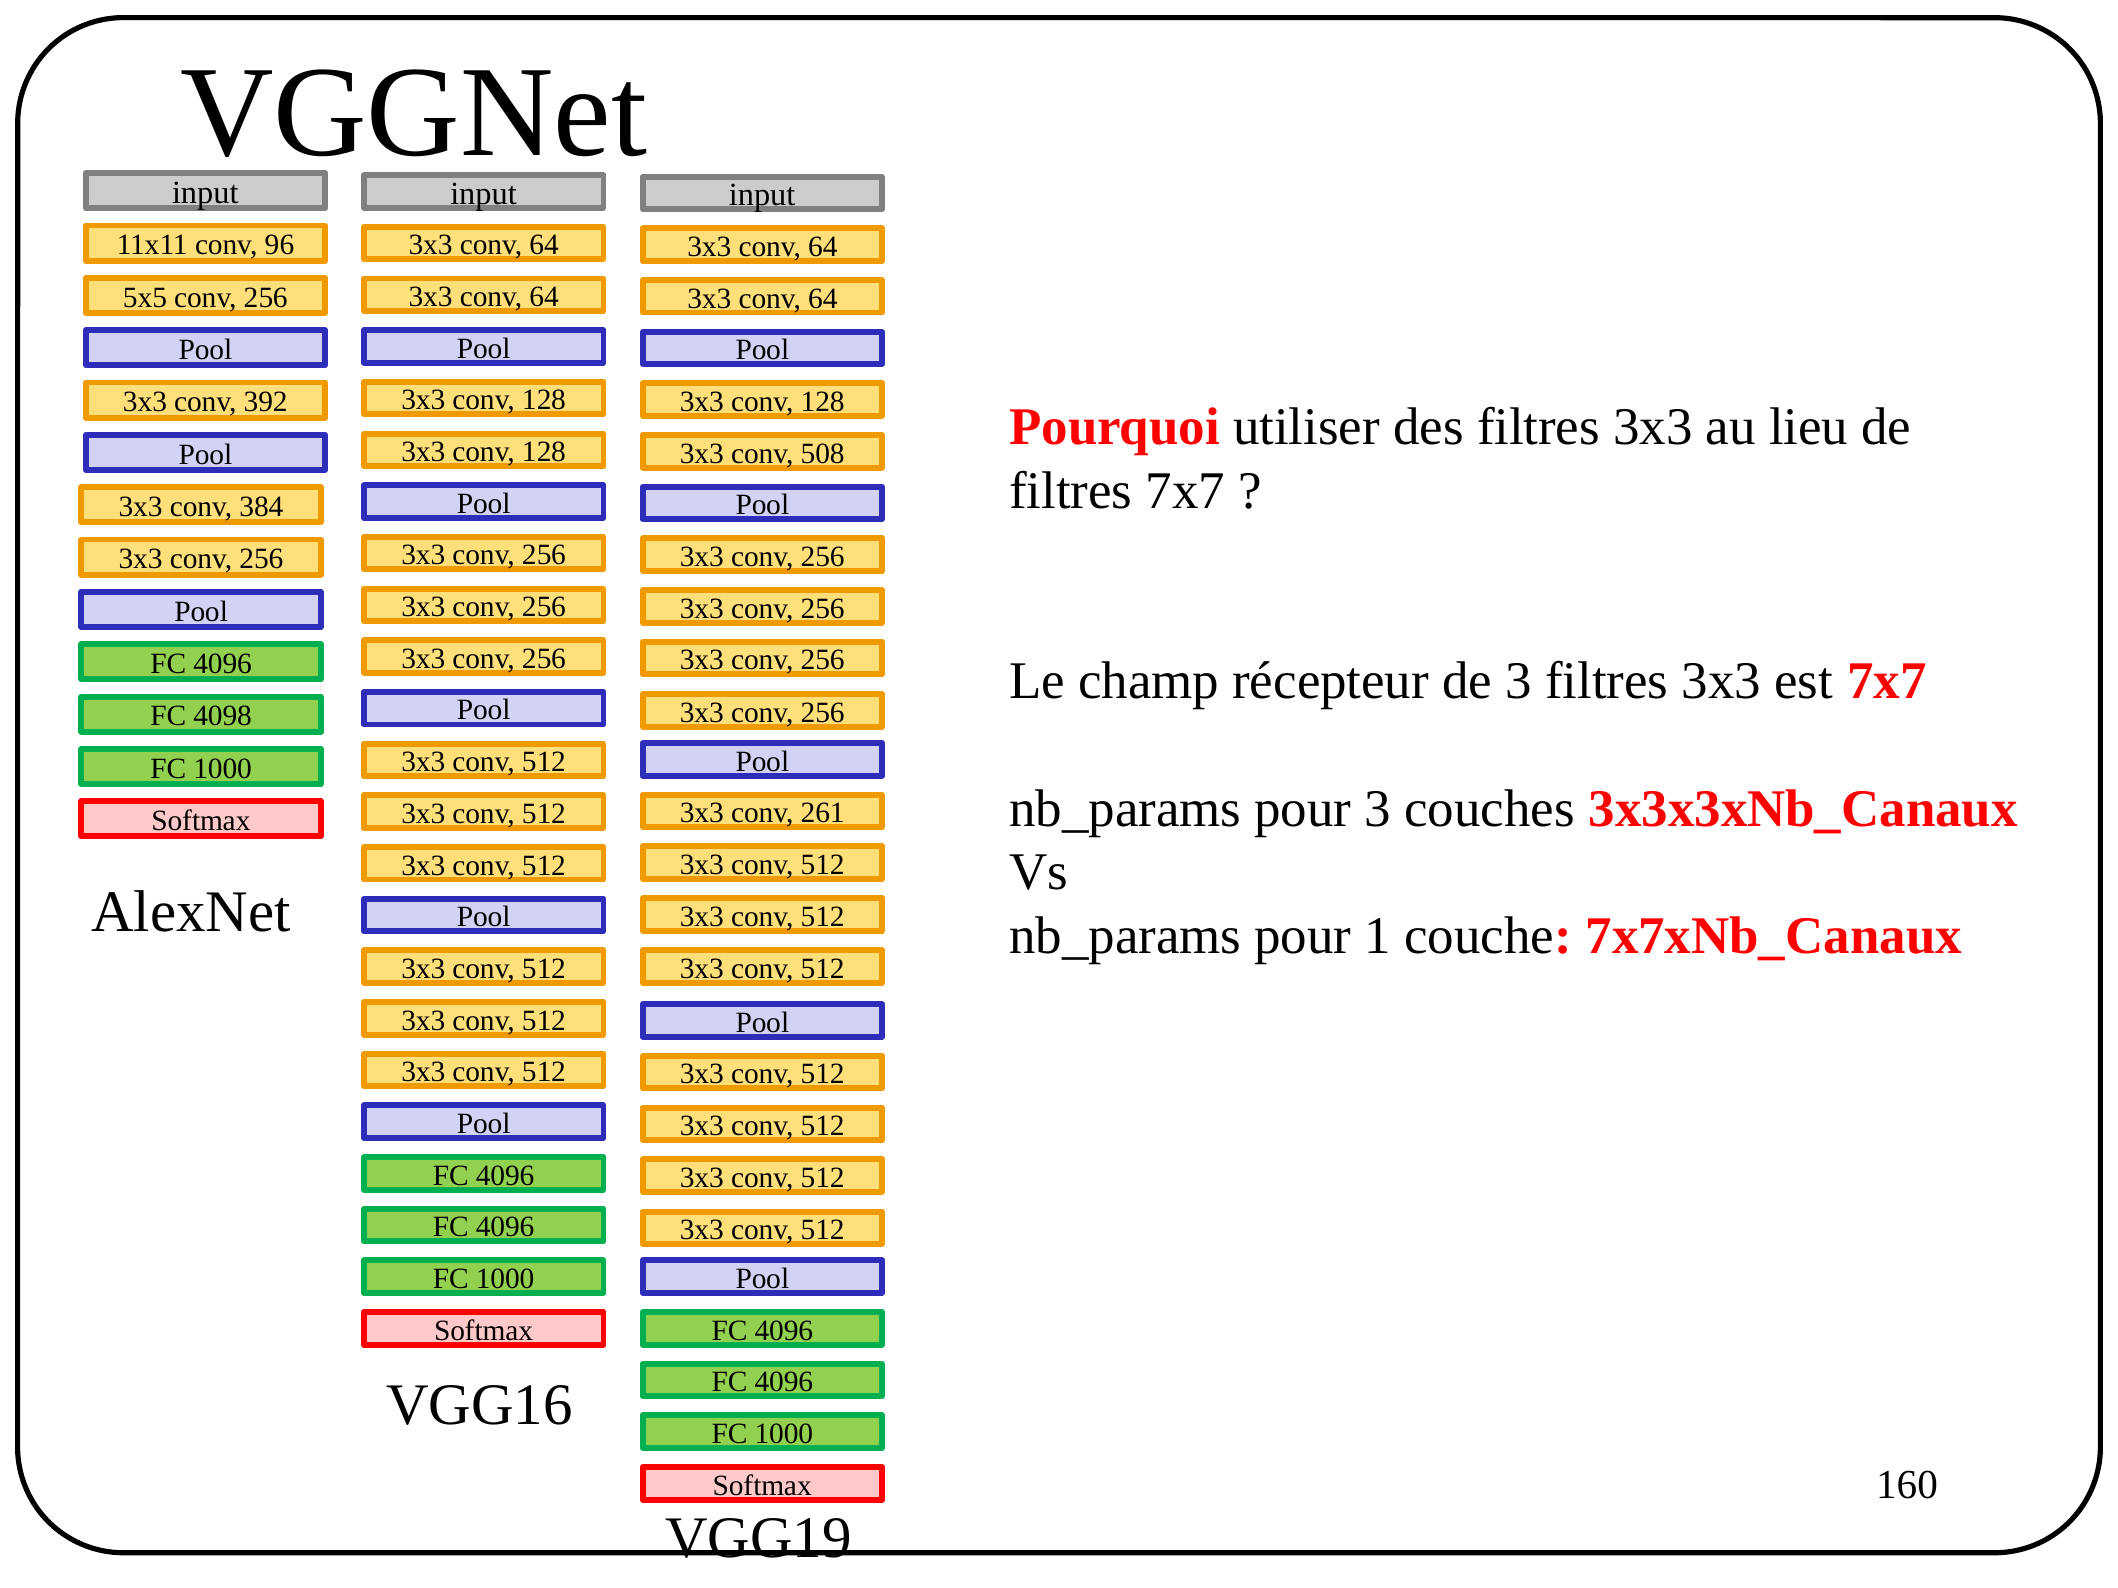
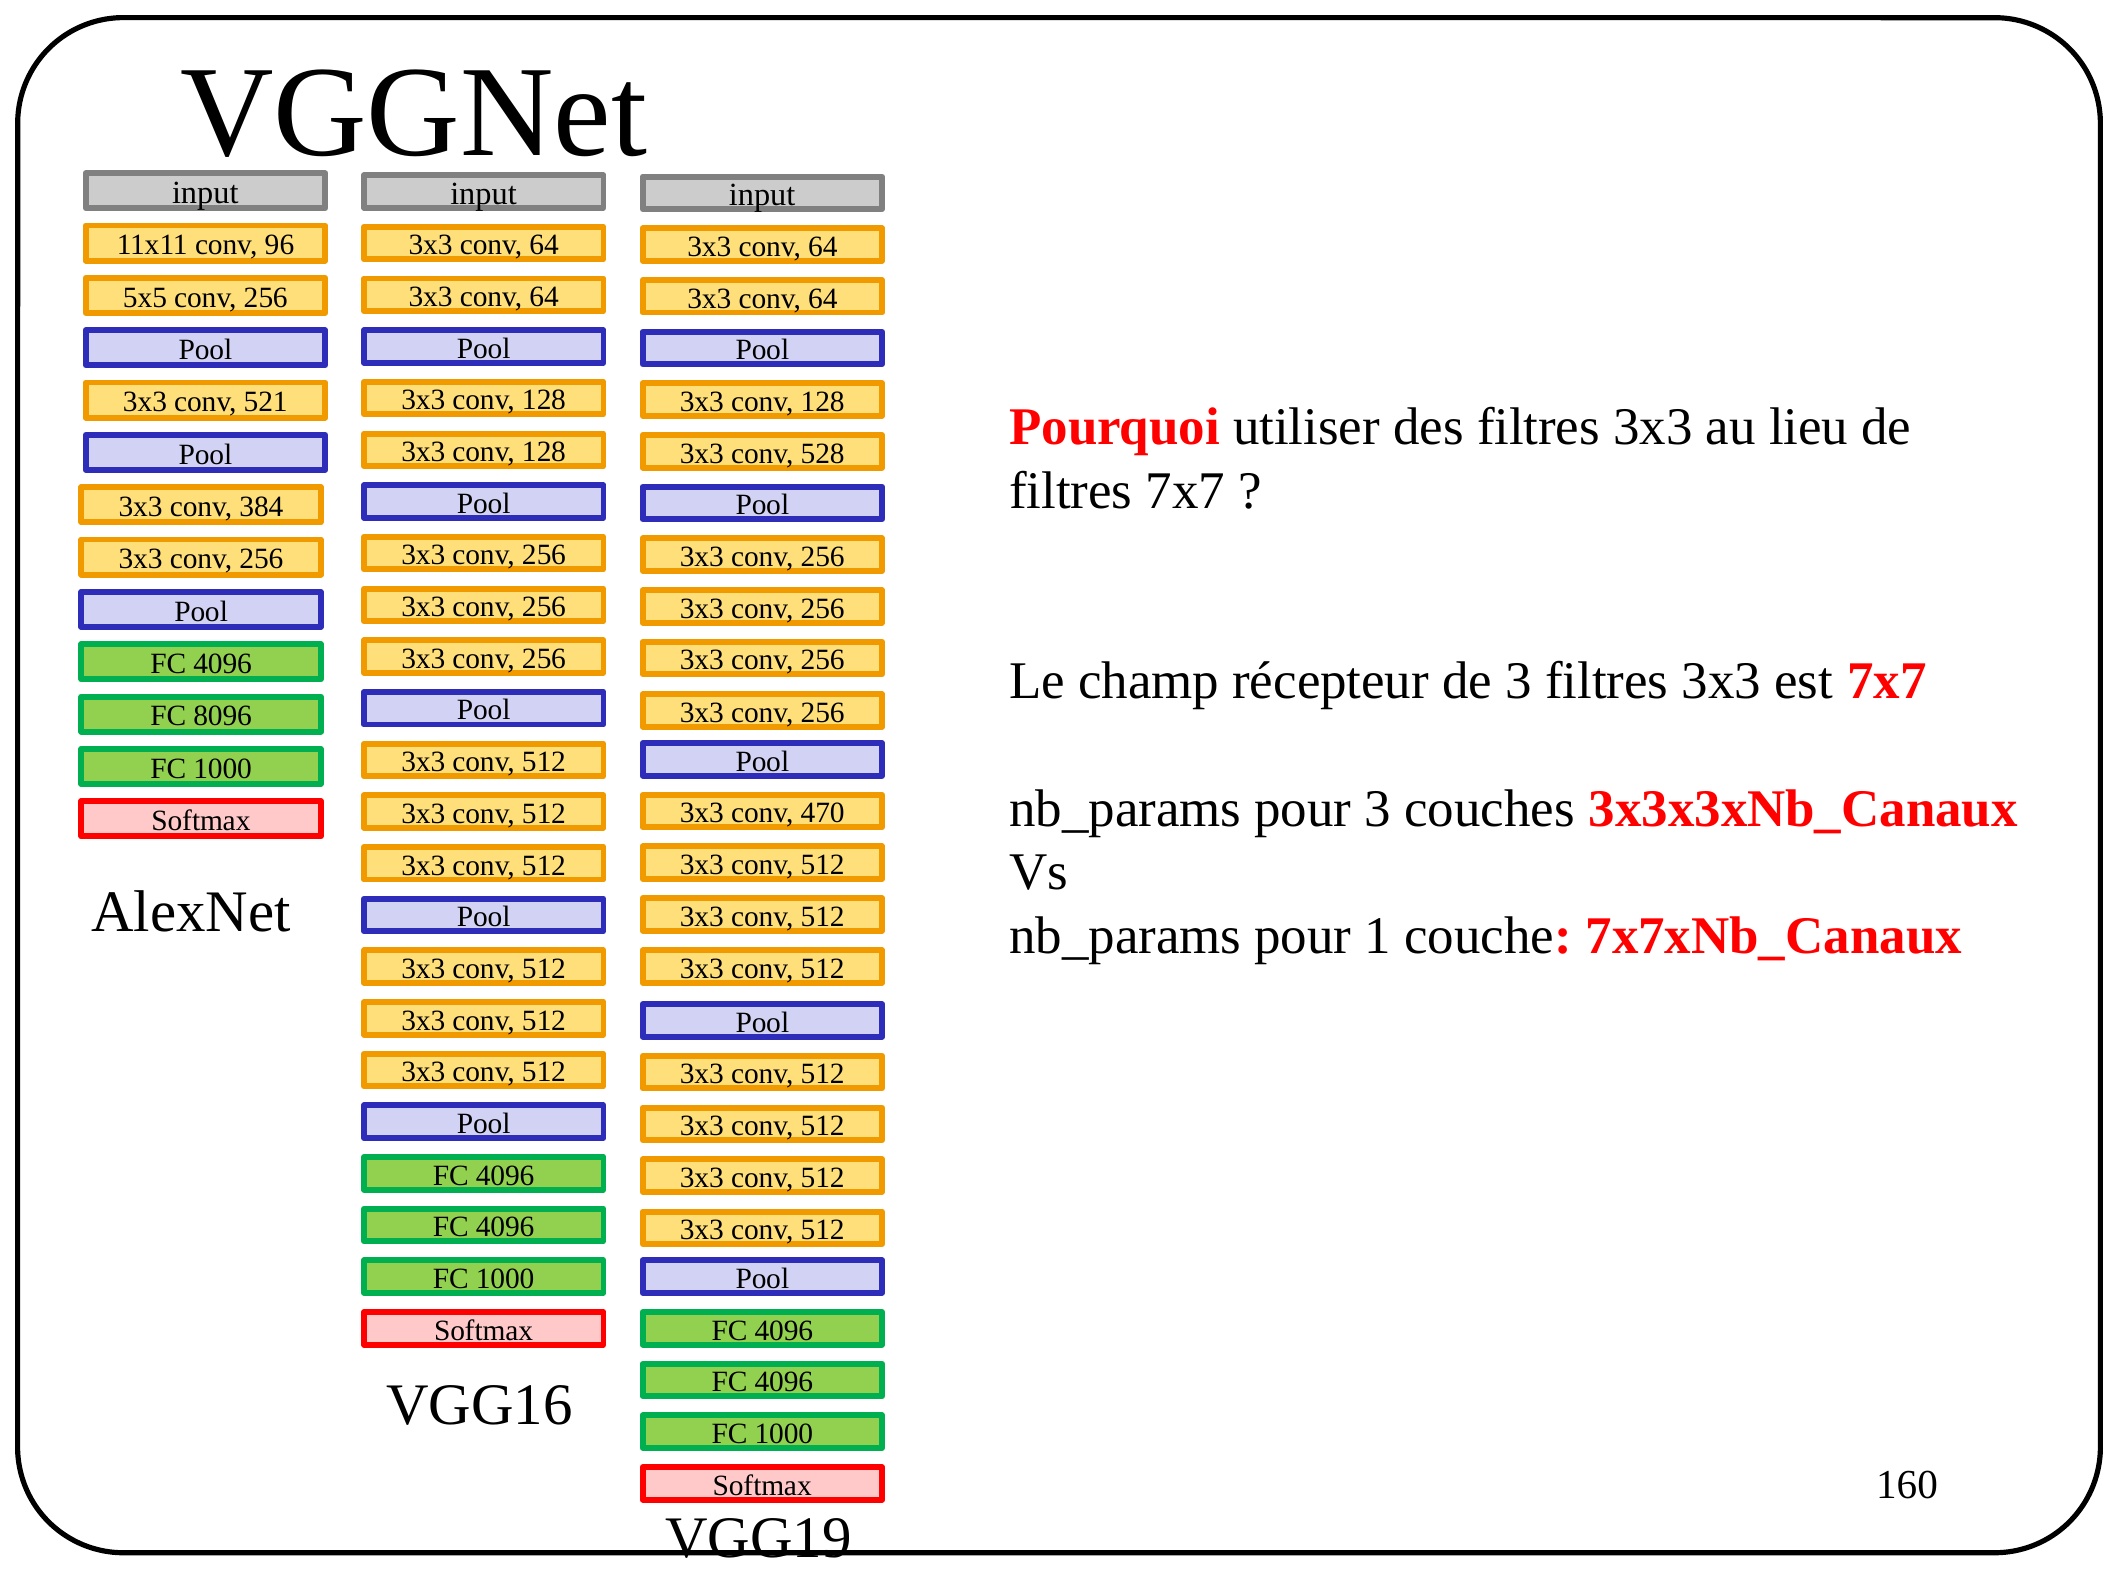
392: 392 -> 521 (266, 402)
508: 508 -> 528 (823, 453)
4098: 4098 -> 8096 (223, 716)
261: 261 -> 470 (823, 813)
